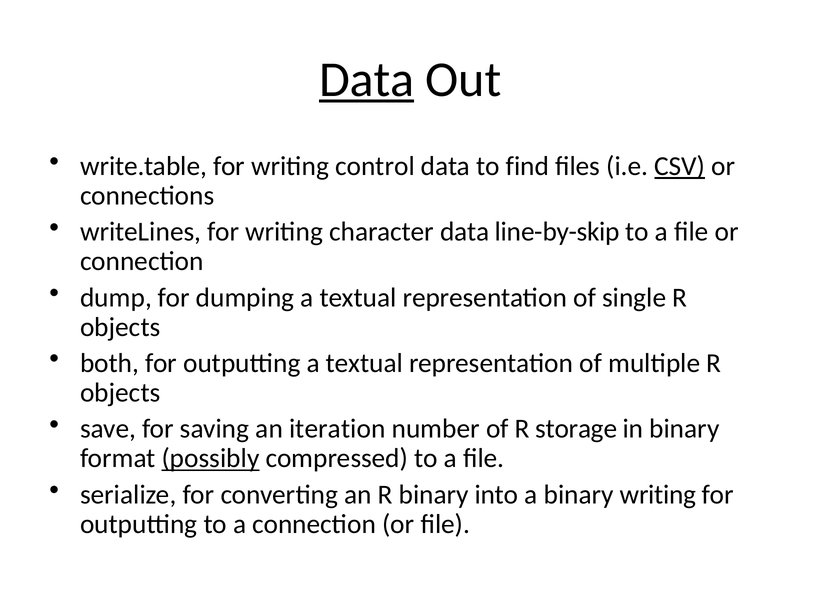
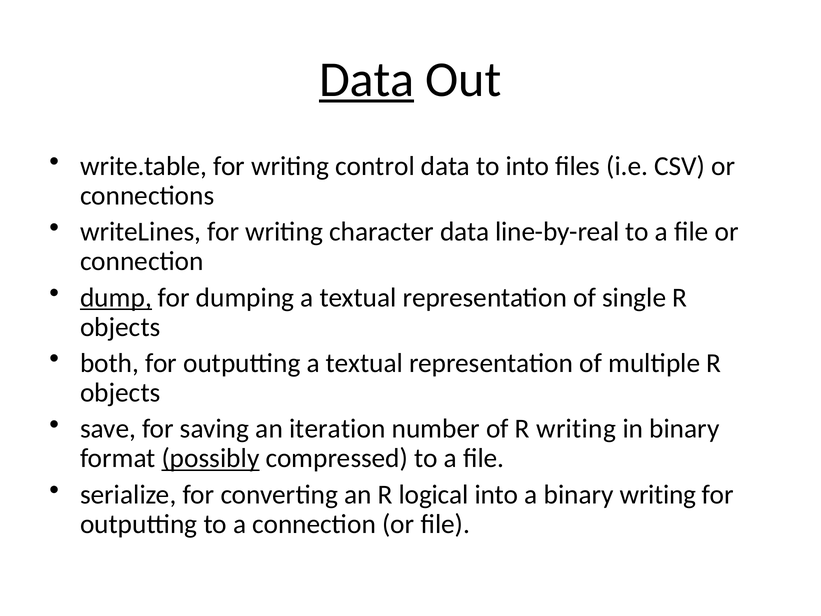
to find: find -> into (527, 166)
CSV underline: present -> none (680, 166)
line-by-skip: line-by-skip -> line-by-real (557, 232)
dump underline: none -> present (116, 297)
R storage: storage -> writing (576, 429)
R binary: binary -> logical (434, 494)
